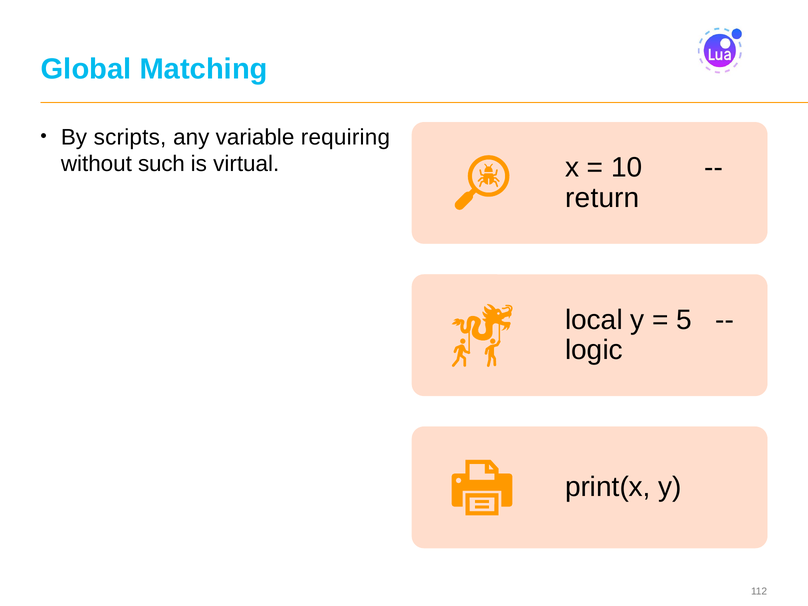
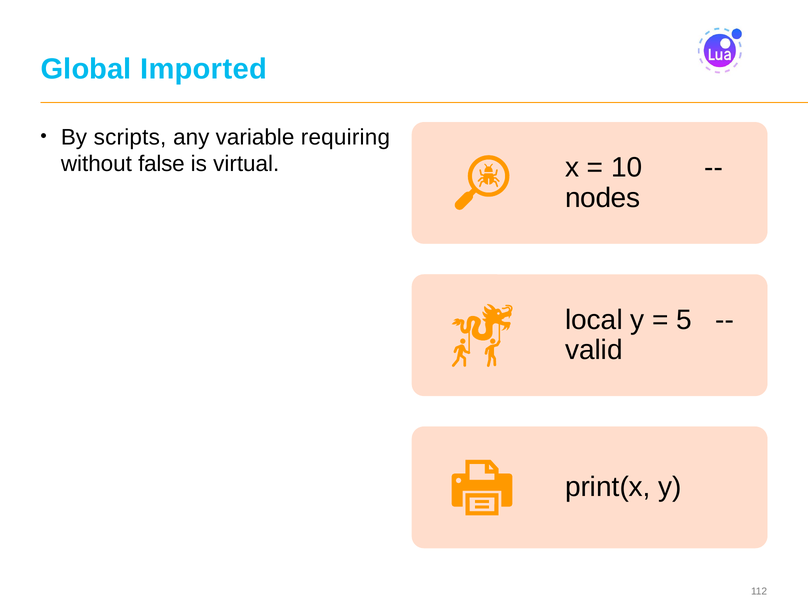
Matching: Matching -> Imported (204, 69)
such: such -> false (161, 164)
return: return -> nodes (603, 198)
logic: logic -> valid (594, 350)
